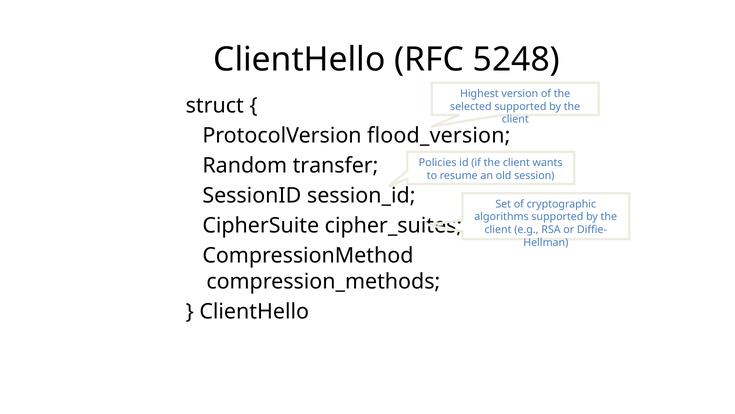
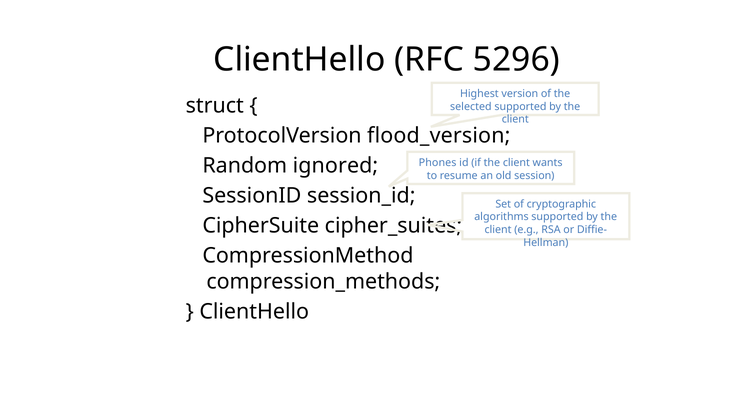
5248: 5248 -> 5296 (516, 60)
transfer: transfer -> ignored (335, 165)
Policies: Policies -> Phones (438, 162)
